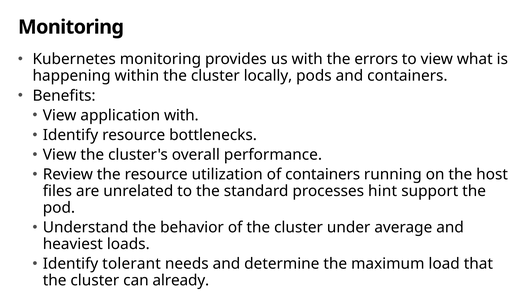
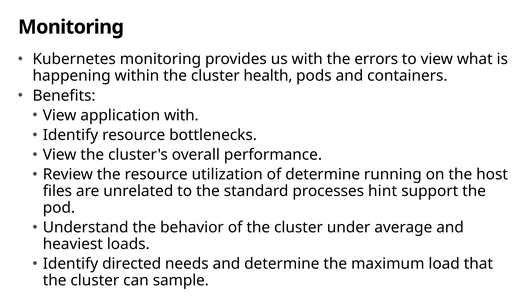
locally: locally -> health (268, 76)
of containers: containers -> determine (323, 174)
tolerant: tolerant -> directed (132, 264)
already: already -> sample (181, 280)
